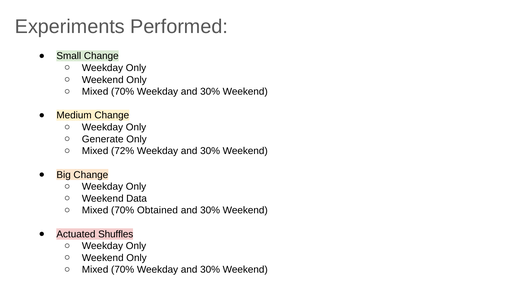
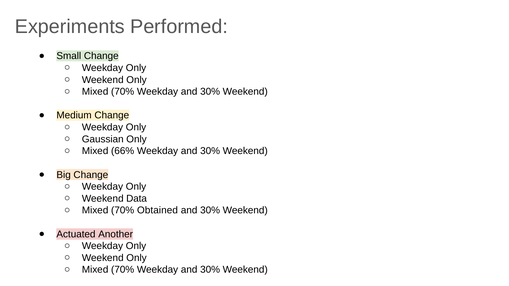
Generate: Generate -> Gaussian (103, 139)
72%: 72% -> 66% (123, 151)
Shuffles: Shuffles -> Another (116, 234)
